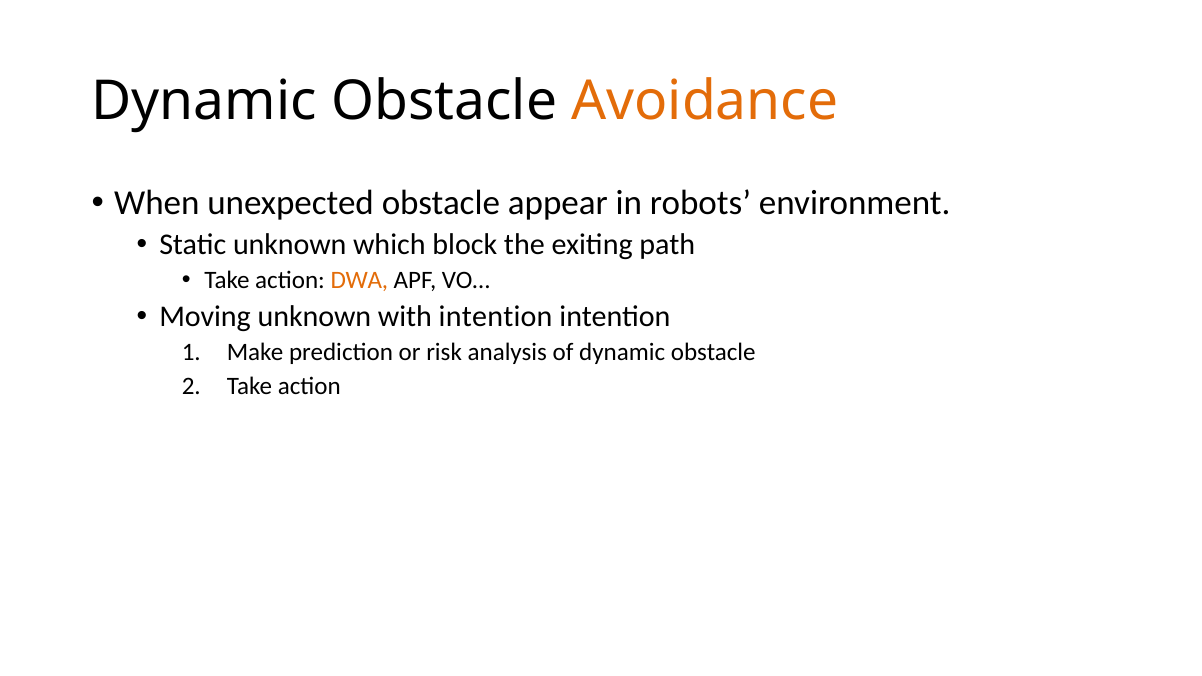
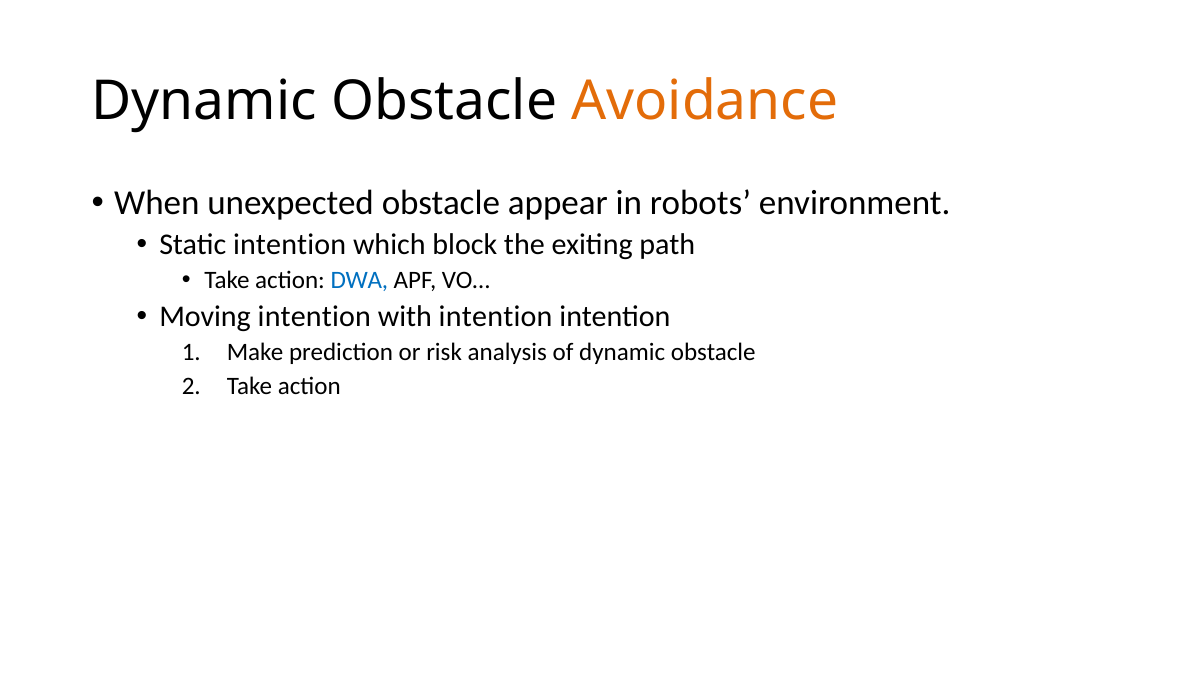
Static unknown: unknown -> intention (290, 245)
DWA colour: orange -> blue (359, 281)
Moving unknown: unknown -> intention (314, 317)
